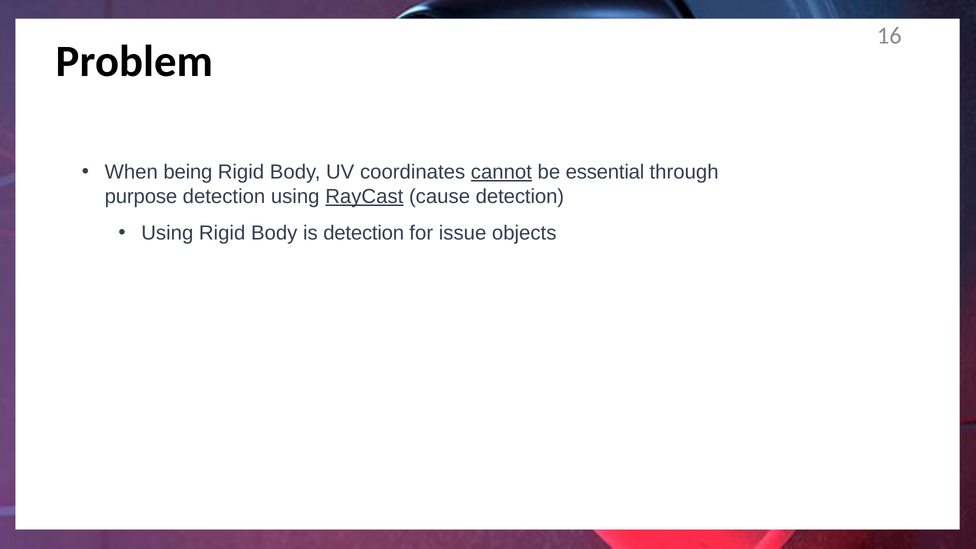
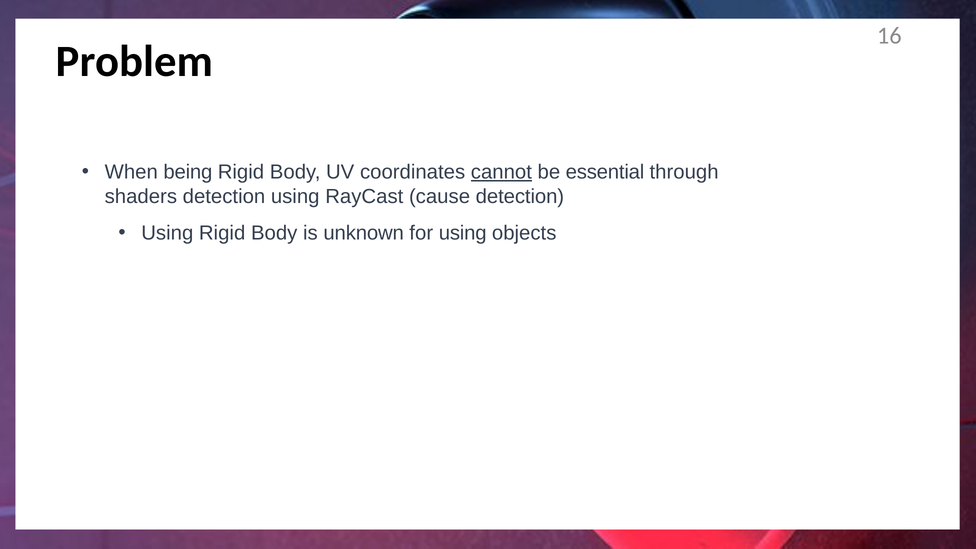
purpose: purpose -> shaders (141, 197)
RayCast underline: present -> none (364, 197)
is detection: detection -> unknown (364, 233)
for issue: issue -> using (463, 233)
